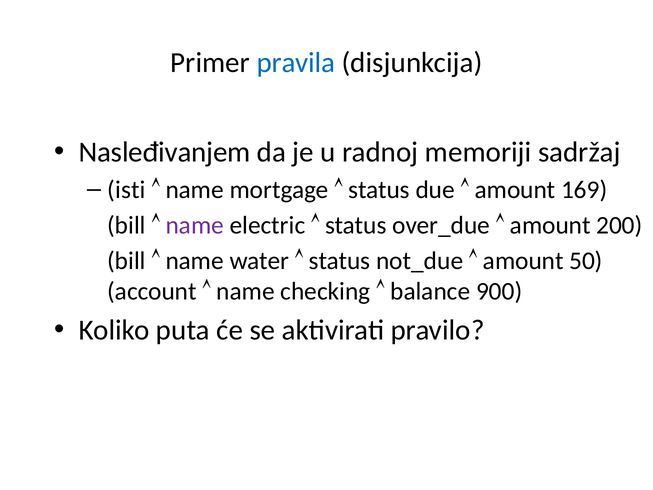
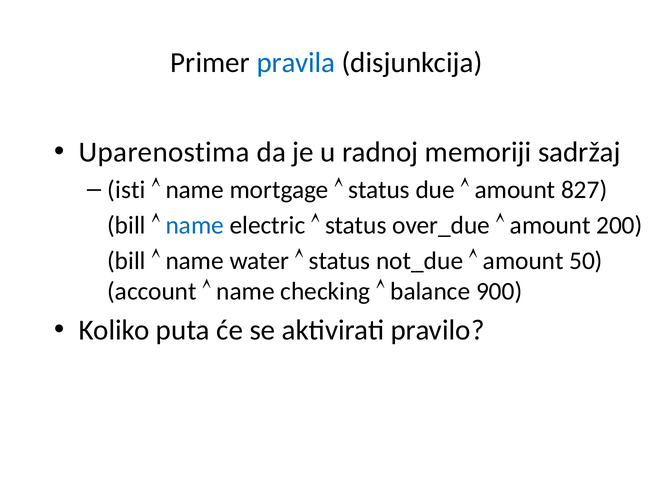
Nasleđivanjem: Nasleđivanjem -> Uparenostima (164, 152)
169: 169 -> 827 (584, 190)
name colour: purple -> blue (195, 225)
